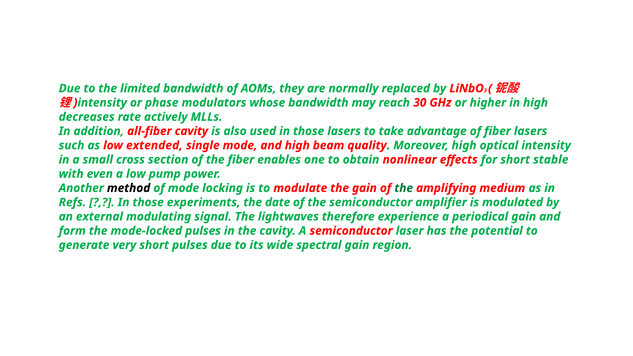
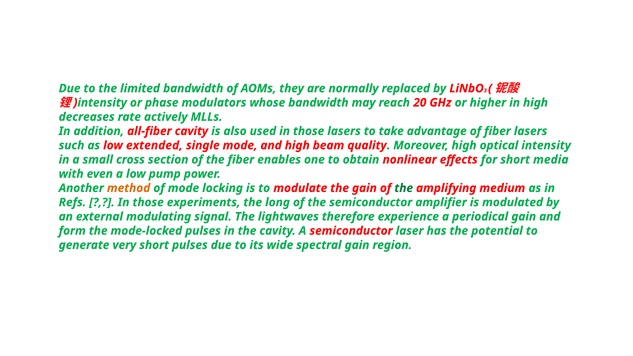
30: 30 -> 20 (420, 103)
stable: stable -> media (551, 160)
method colour: black -> orange (129, 188)
date: date -> long (278, 202)
